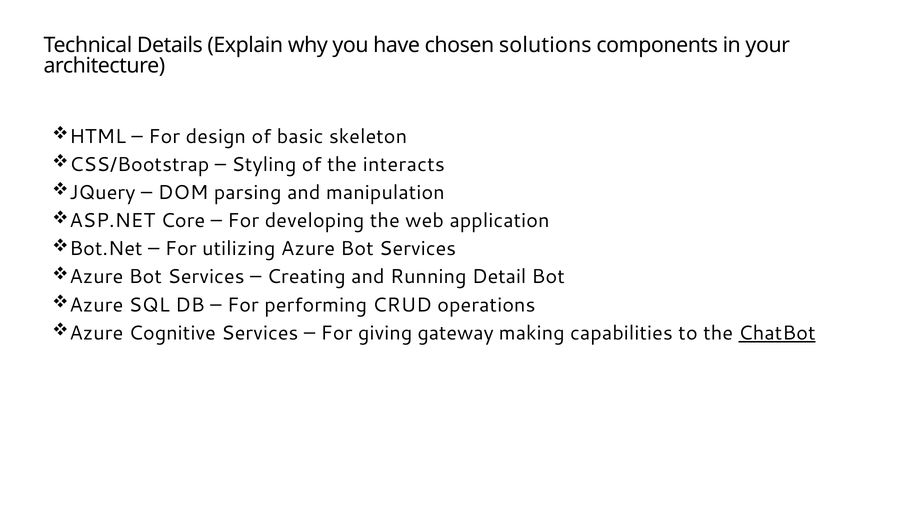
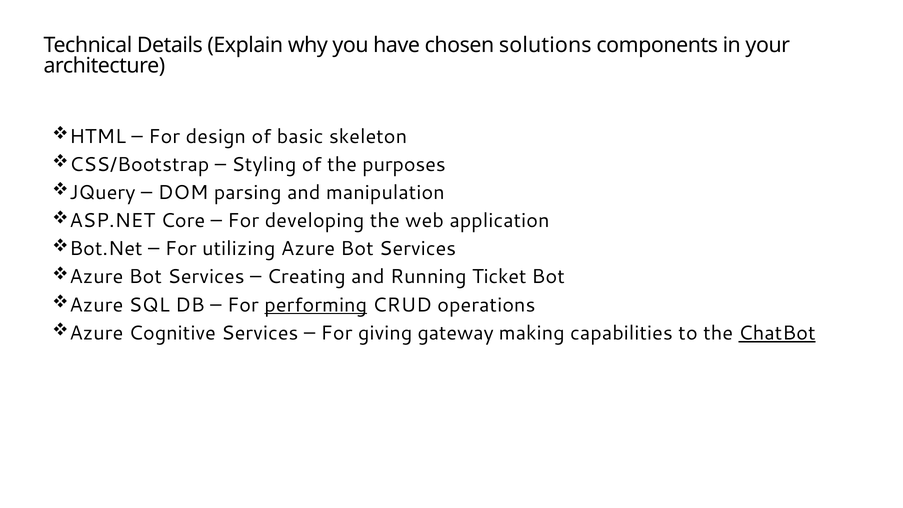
interacts: interacts -> purposes (404, 164)
Detail: Detail -> Ticket (499, 277)
performing underline: none -> present (316, 305)
